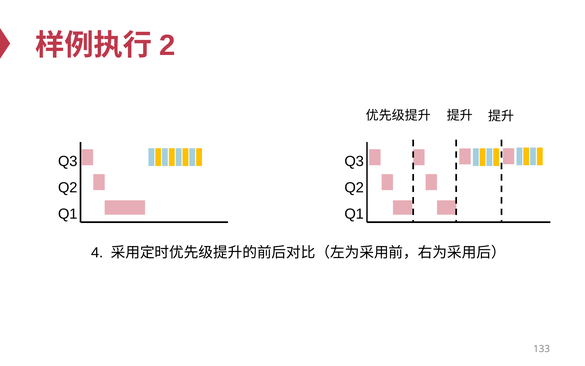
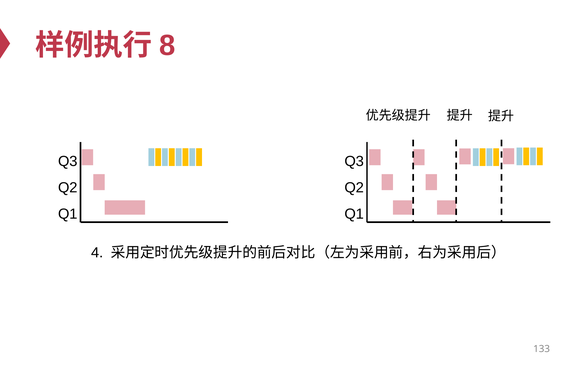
2: 2 -> 8 (167, 45)
